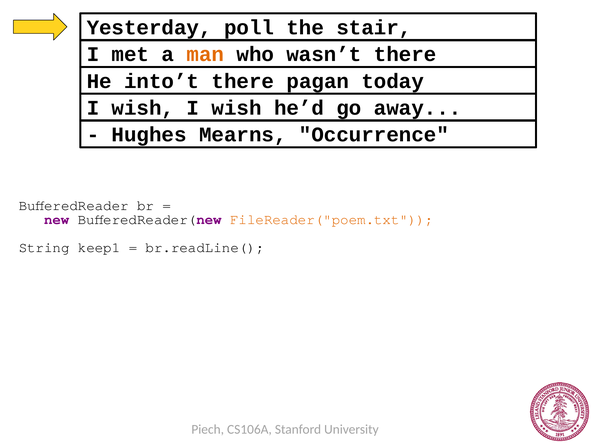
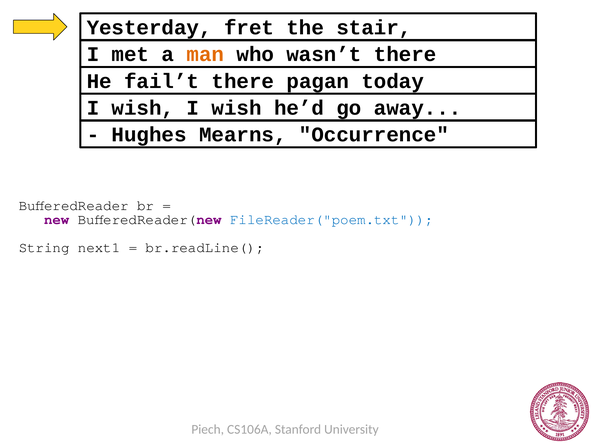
poll: poll -> fret (249, 28)
into’t: into’t -> fail’t (162, 81)
FileReader("poem.txt colour: orange -> blue (332, 220)
keep1: keep1 -> next1 (99, 248)
